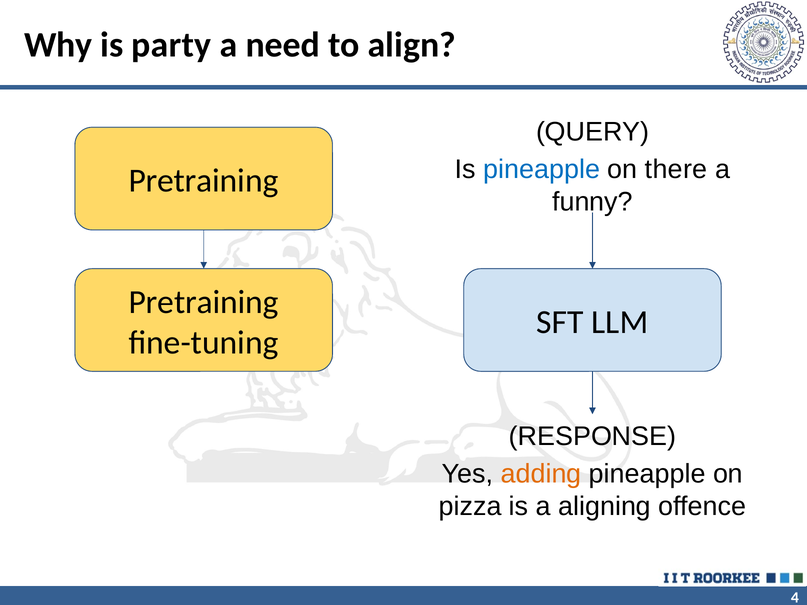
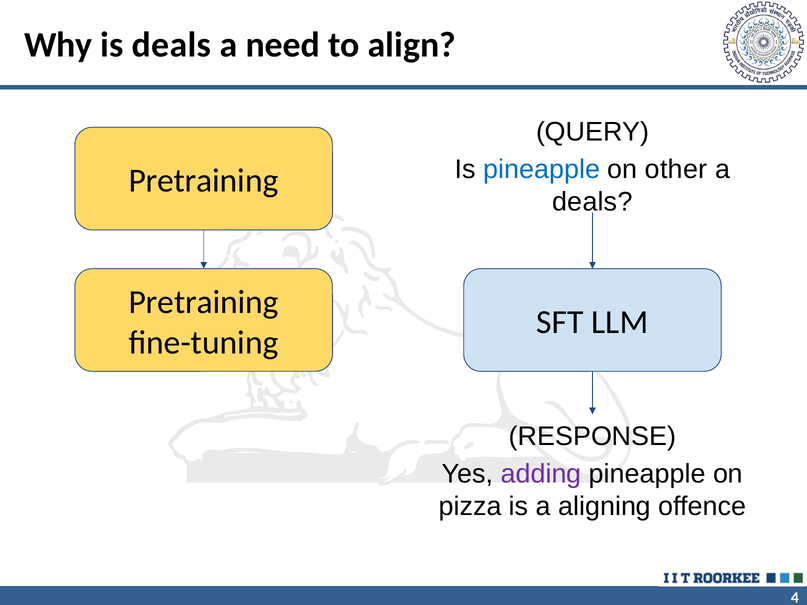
is party: party -> deals (171, 45)
there: there -> other (676, 169)
funny: funny -> deals (592, 202)
adding colour: orange -> purple (541, 474)
